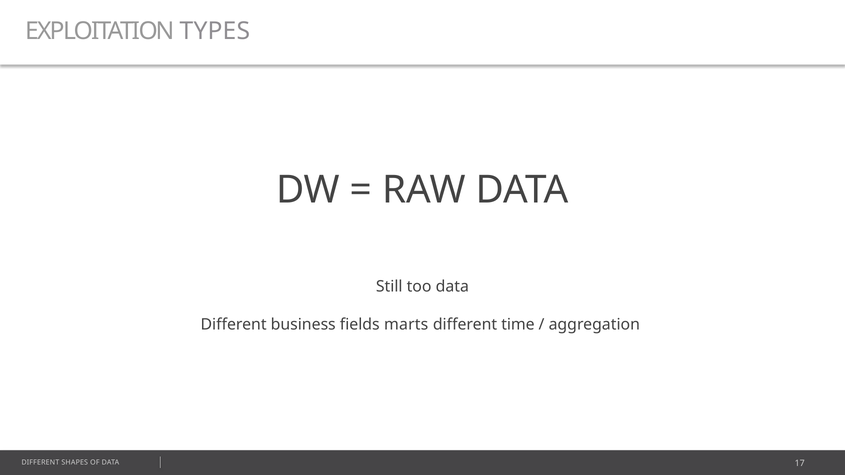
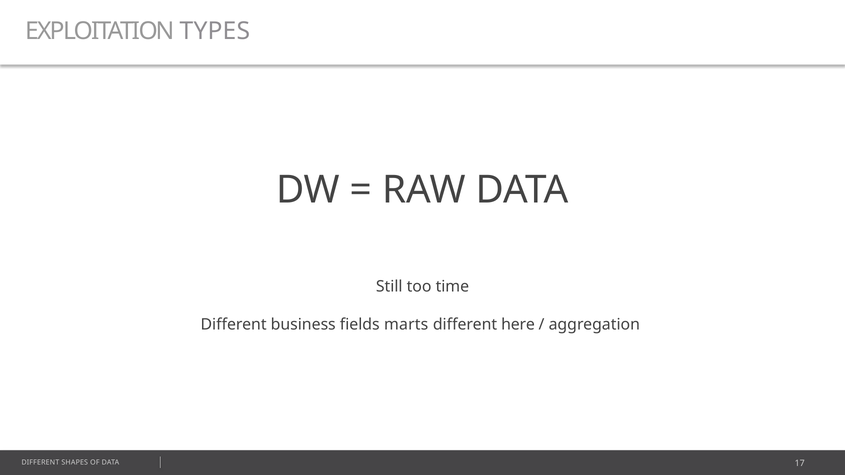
too data: data -> time (452, 287)
time: time -> here (518, 325)
